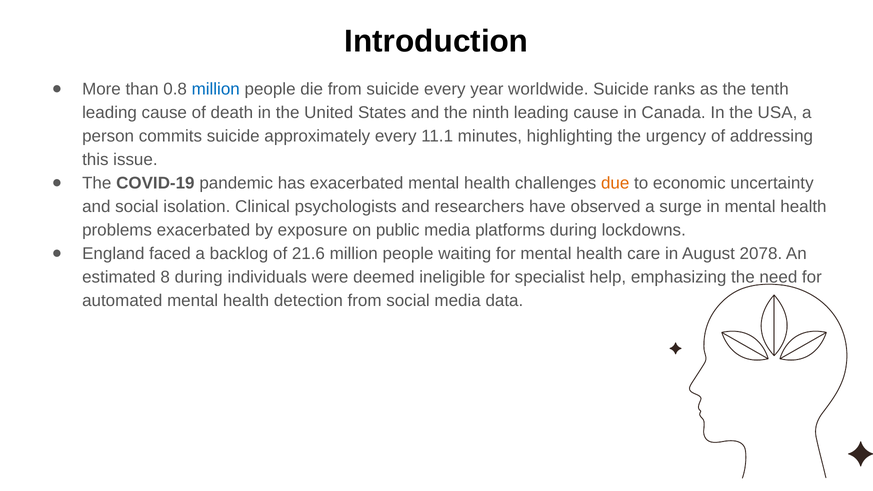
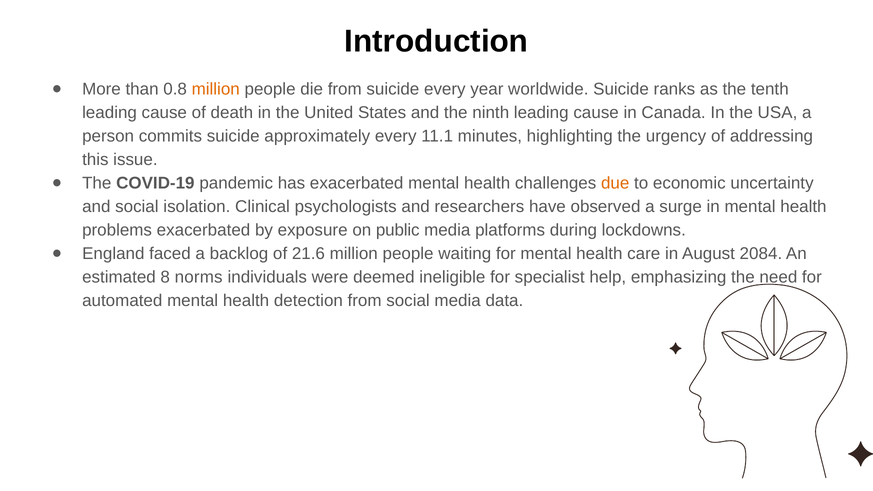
million colour: blue -> orange (216, 89)
2078: 2078 -> 2084 (761, 254)
8 during: during -> norms (199, 277)
